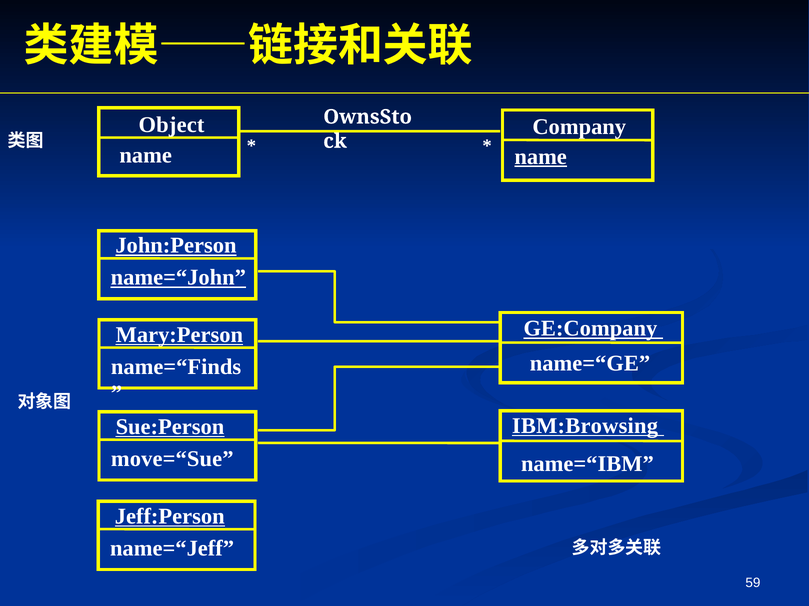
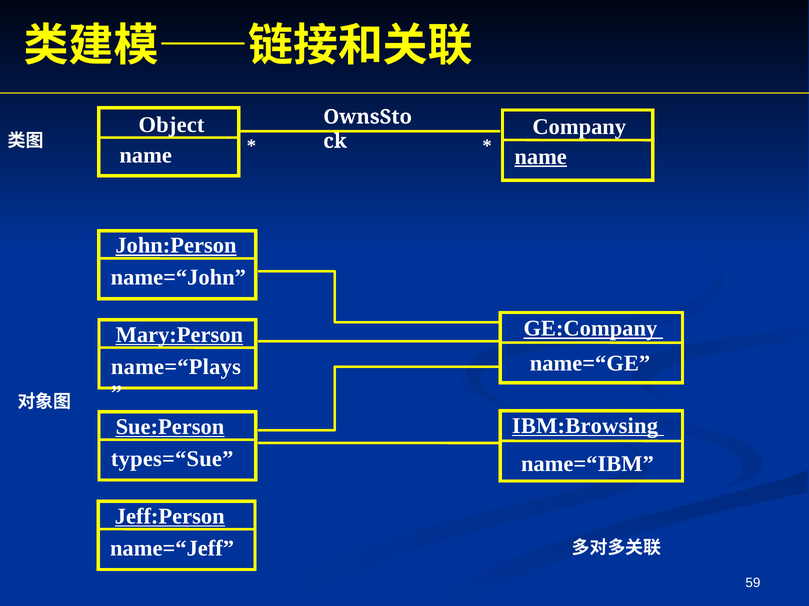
name=“John underline: present -> none (178, 278)
name=“Finds: name=“Finds -> name=“Plays (176, 367)
move=“Sue: move=“Sue -> types=“Sue (172, 459)
